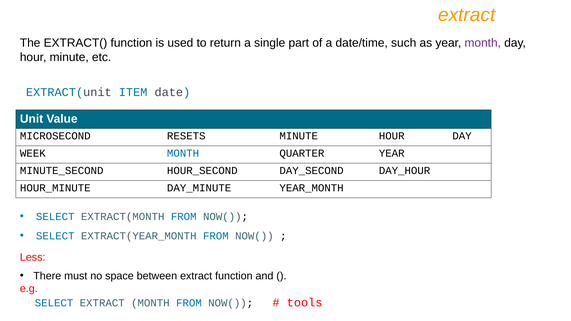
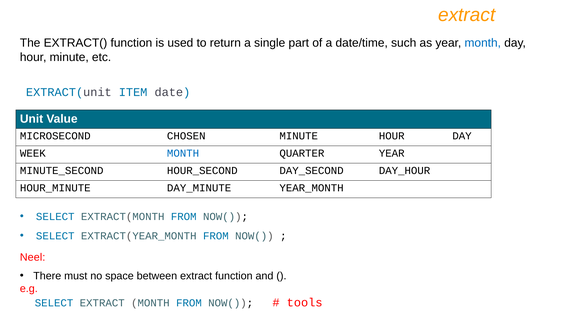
month colour: purple -> blue (483, 43)
RESETS: RESETS -> CHOSEN (186, 136)
Less: Less -> Neel (33, 258)
